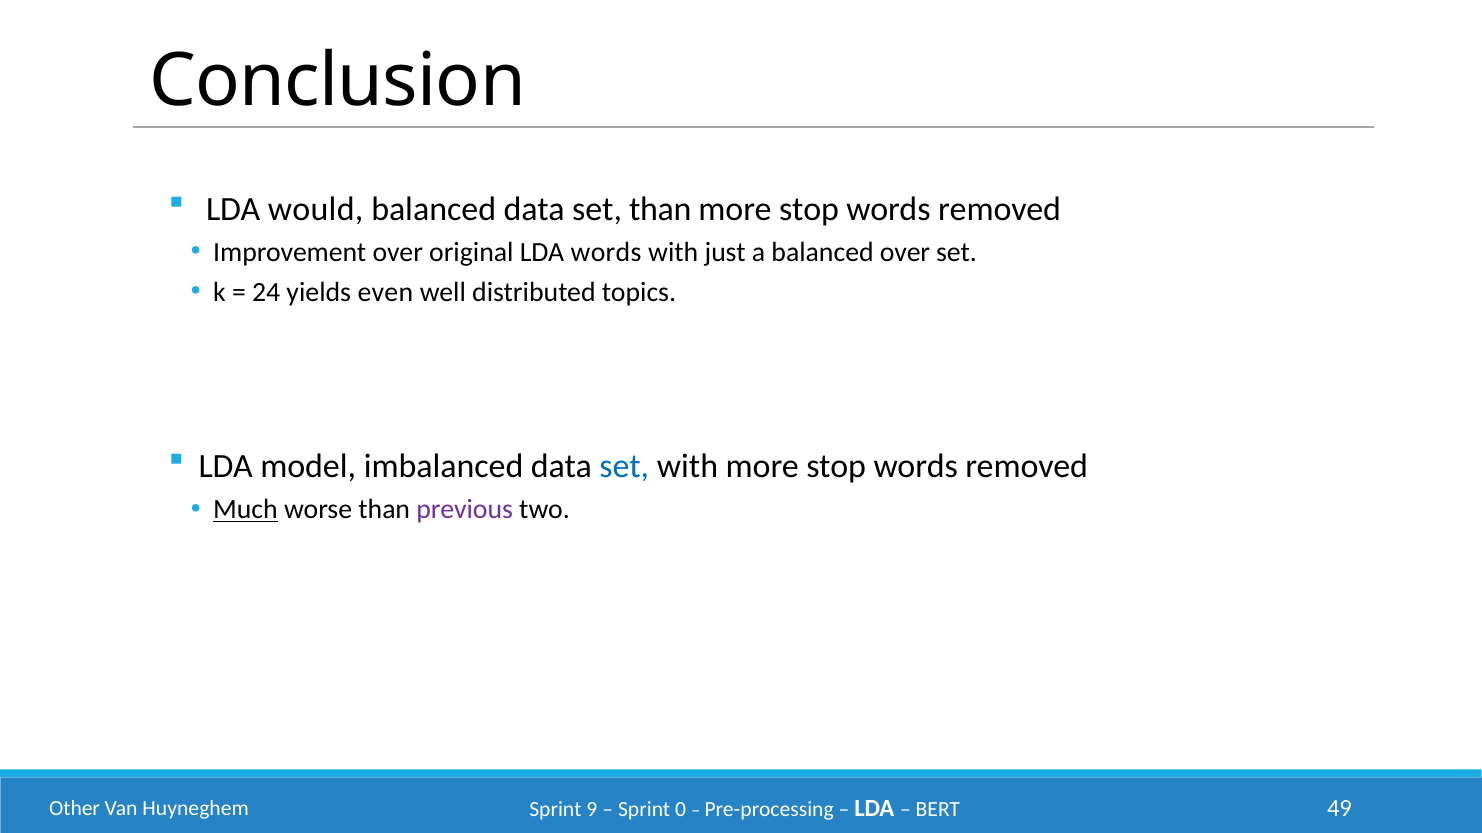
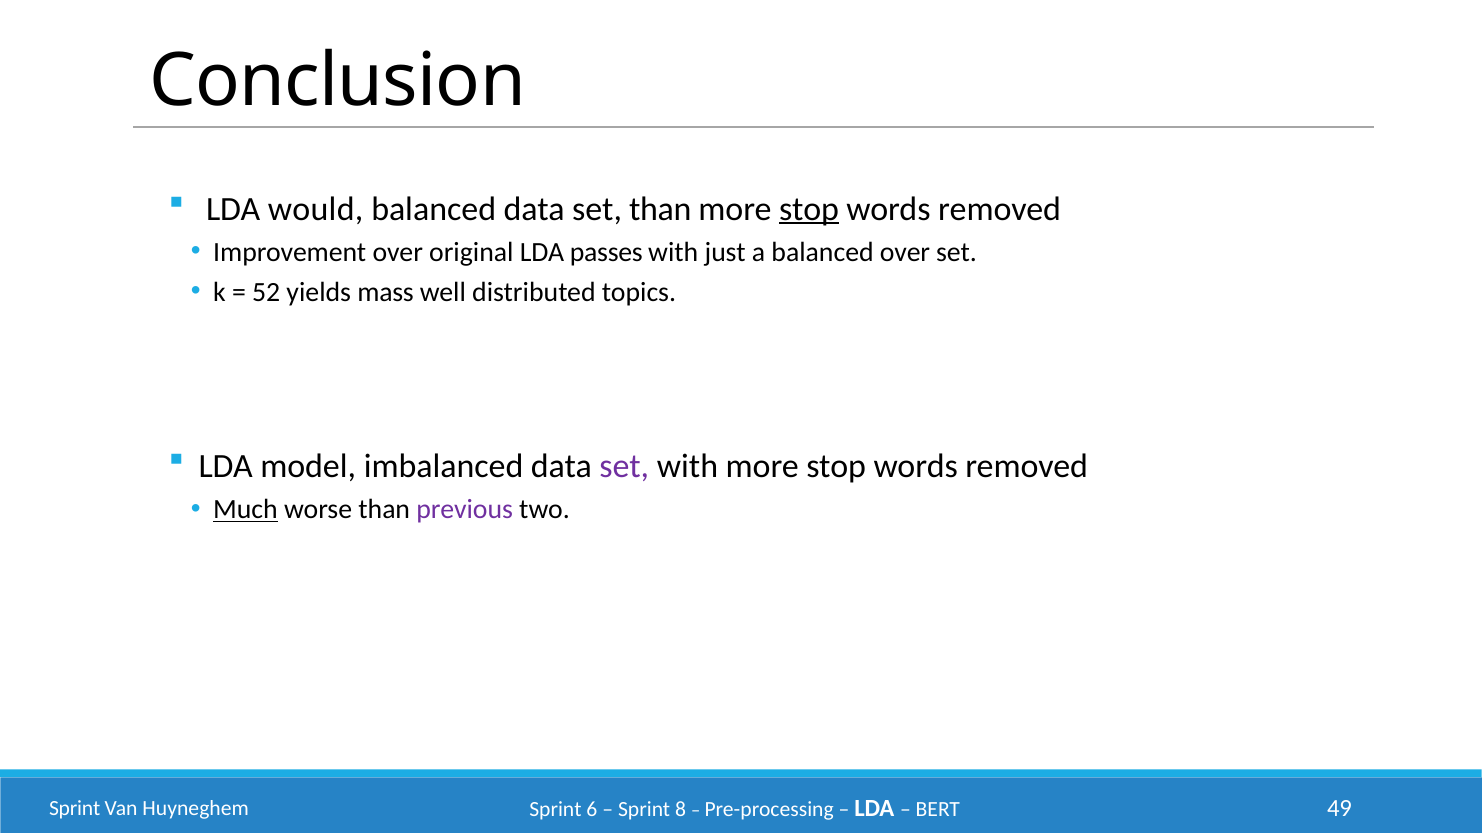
stop underline: none -> present (809, 209)
LDA words: words -> passes (606, 252)
24: 24 -> 52 (266, 292)
even: even -> mass (386, 292)
set colour: blue -> purple (624, 467)
Other: Other -> Sprint (75, 809)
9: 9 -> 6 (592, 810)
0: 0 -> 8 (681, 810)
